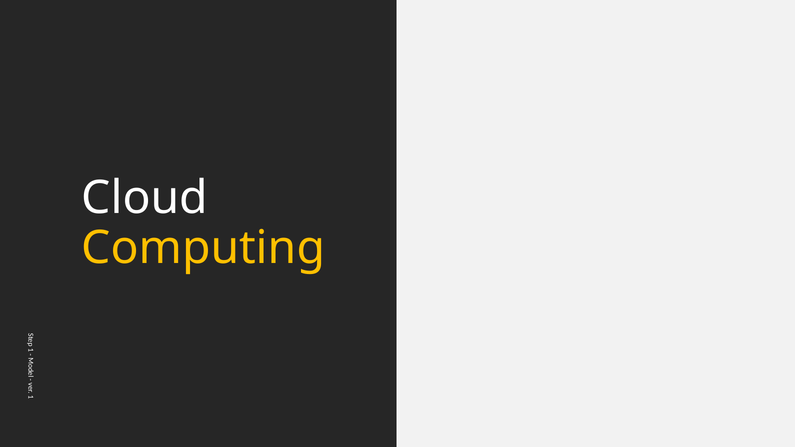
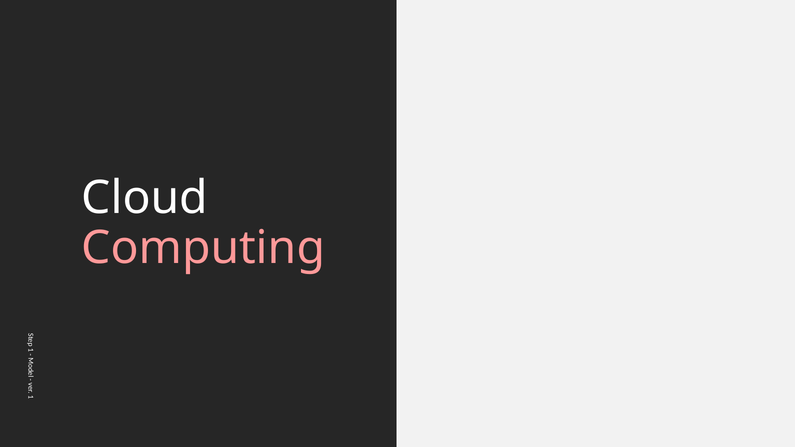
Computing colour: yellow -> pink (203, 248)
